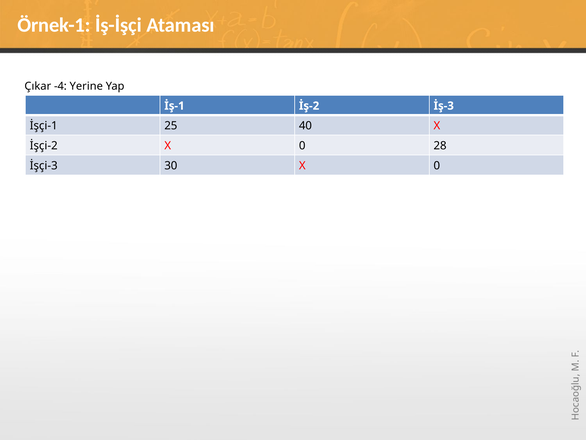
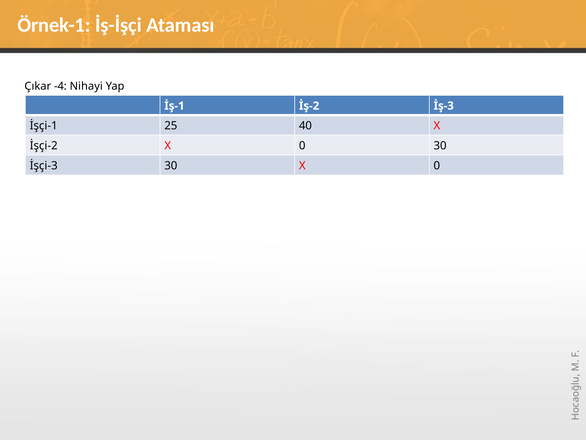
Yerine: Yerine -> Nihayi (86, 86)
0 28: 28 -> 30 (440, 146)
